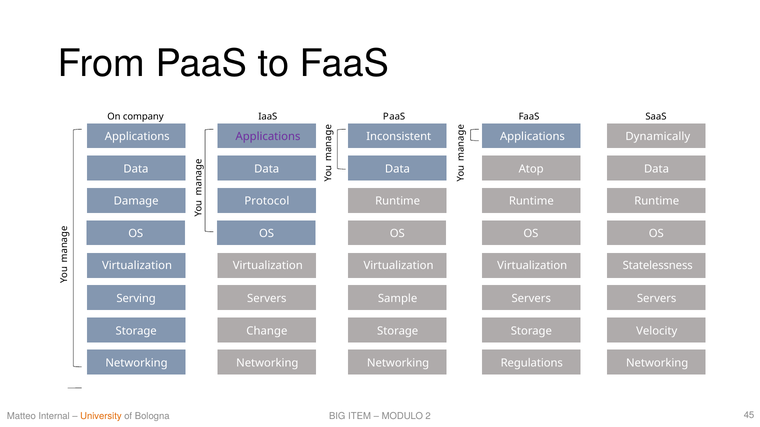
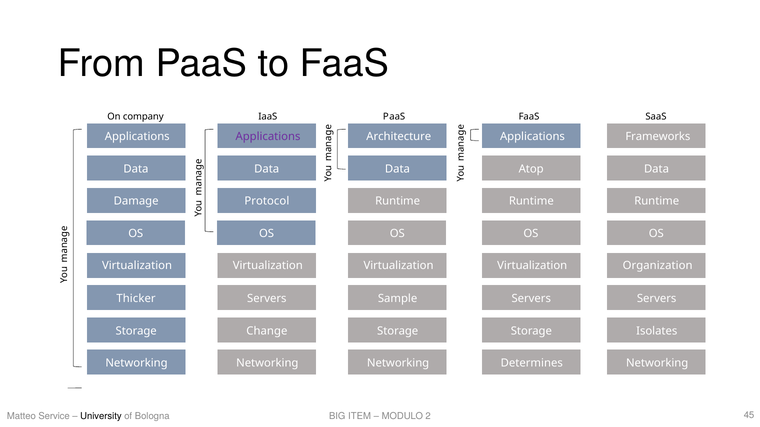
Inconsistent: Inconsistent -> Architecture (399, 137)
Dynamically: Dynamically -> Frameworks (658, 137)
Statelessness: Statelessness -> Organization (658, 266)
Serving: Serving -> Thicker (136, 299)
Velocity: Velocity -> Isolates (657, 331)
Regulations: Regulations -> Determines (532, 363)
Internal: Internal -> Service (54, 417)
University colour: orange -> black (101, 417)
